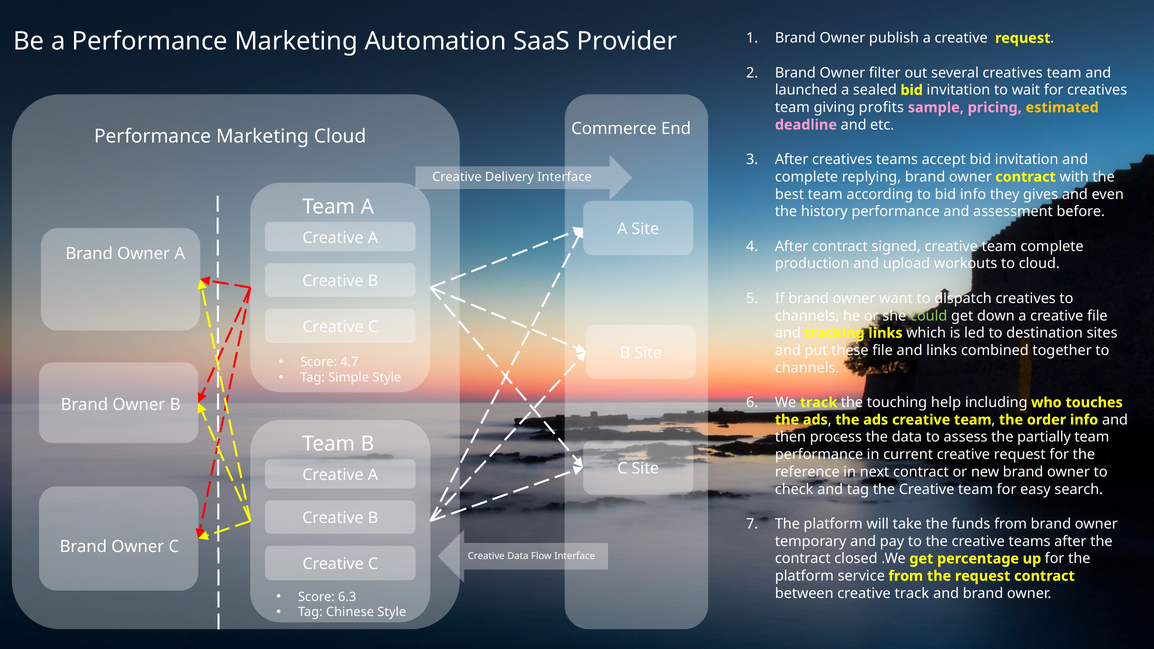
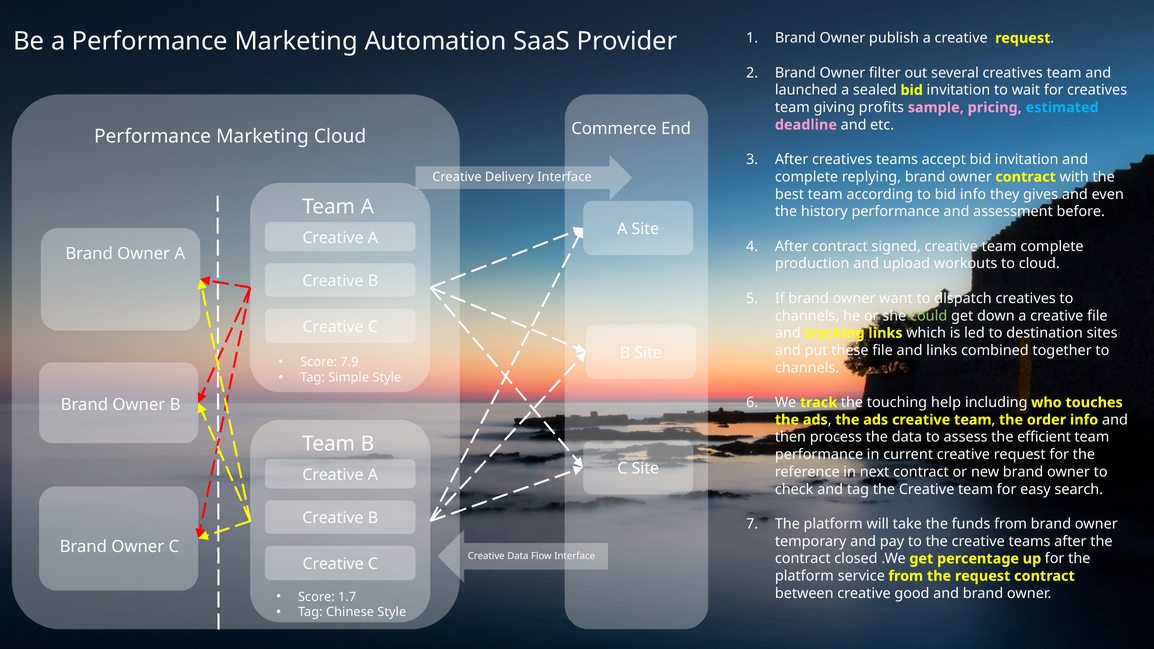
estimated colour: yellow -> light blue (1062, 108)
4.7: 4.7 -> 7.9 (349, 362)
partially: partially -> efficient (1044, 437)
creative track: track -> good (912, 593)
6.3: 6.3 -> 1.7 (347, 597)
